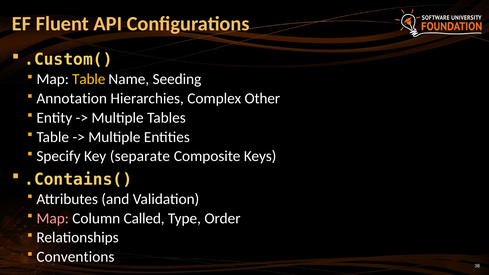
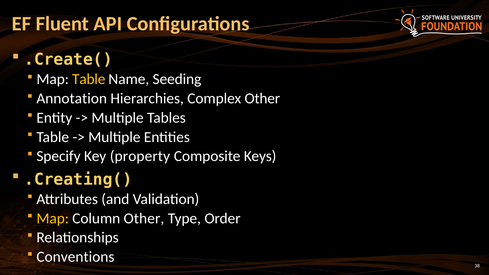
.Custom(: .Custom( -> .Create( (68, 60)
separate: separate -> property (140, 156)
.Contains(: .Contains( -> .Creating( (78, 179)
Map colour: pink -> yellow (53, 218)
Column Called: Called -> Other (144, 218)
